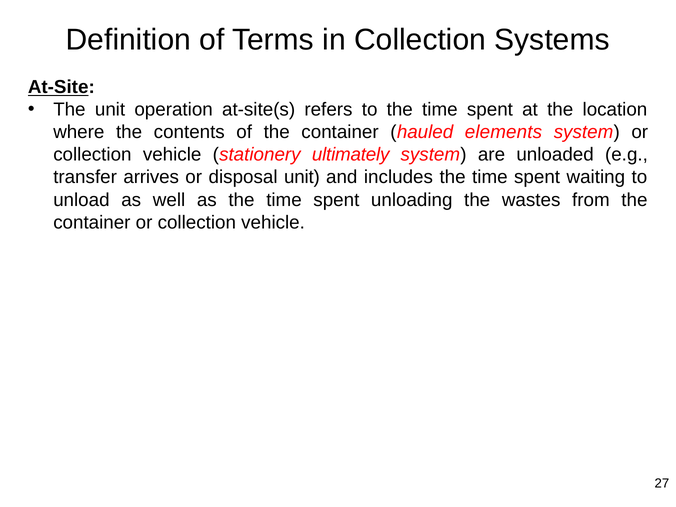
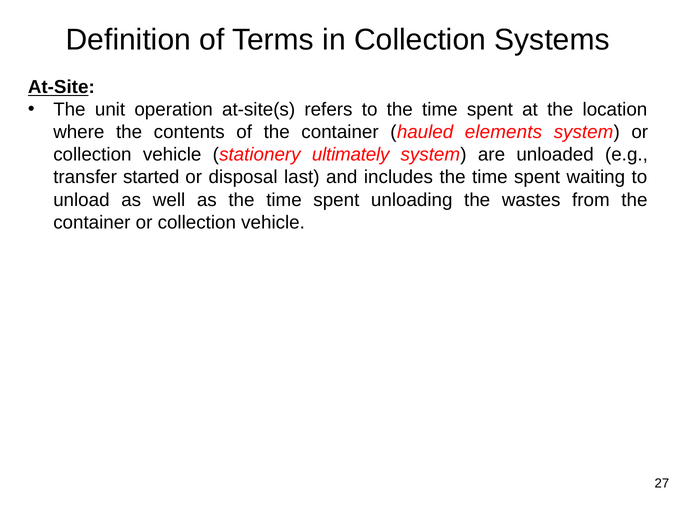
arrives: arrives -> started (151, 177)
disposal unit: unit -> last (302, 177)
